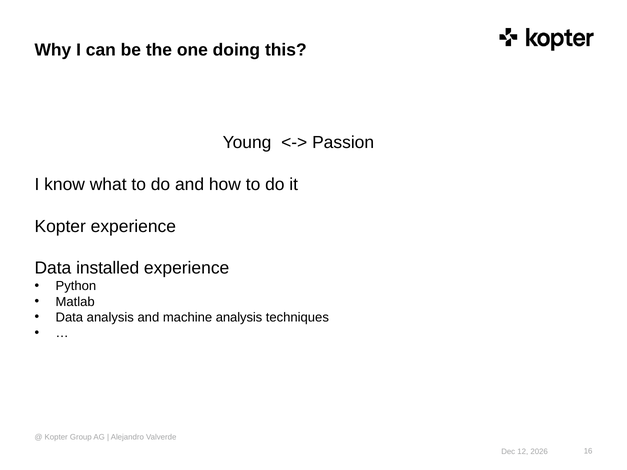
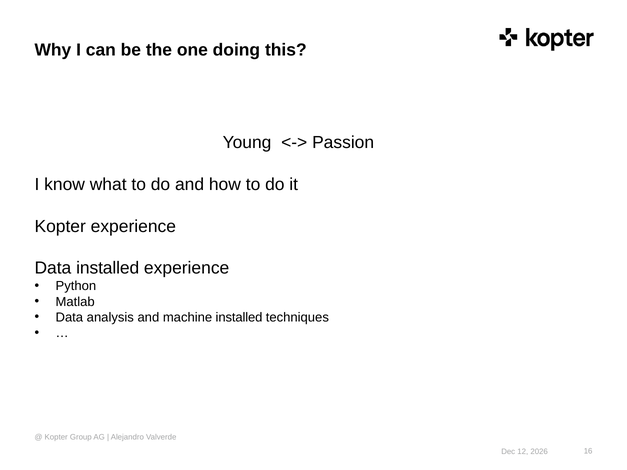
machine analysis: analysis -> installed (239, 318)
